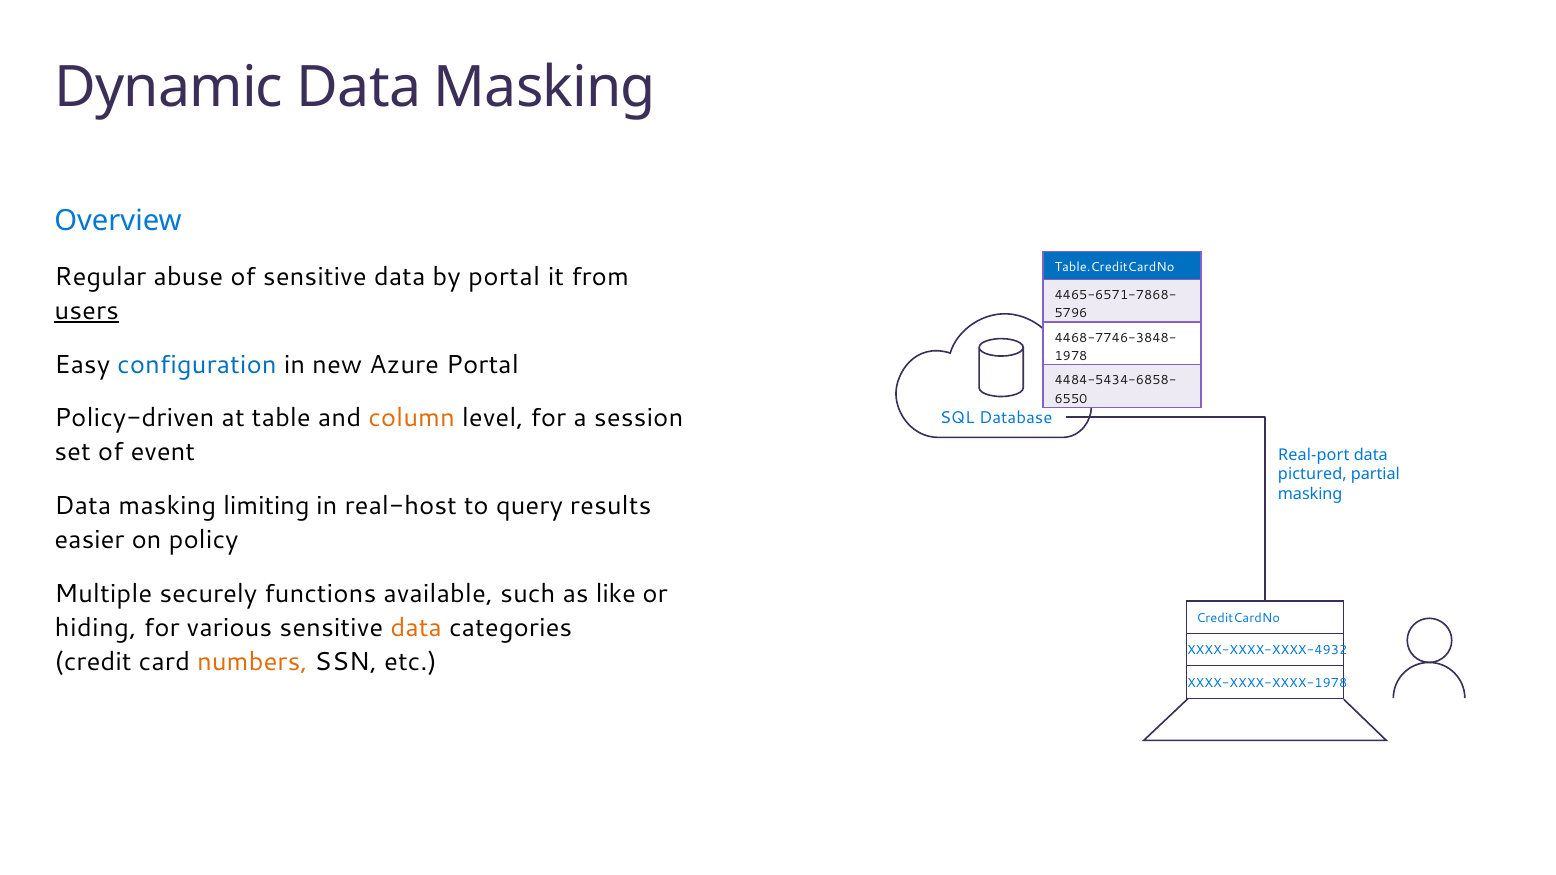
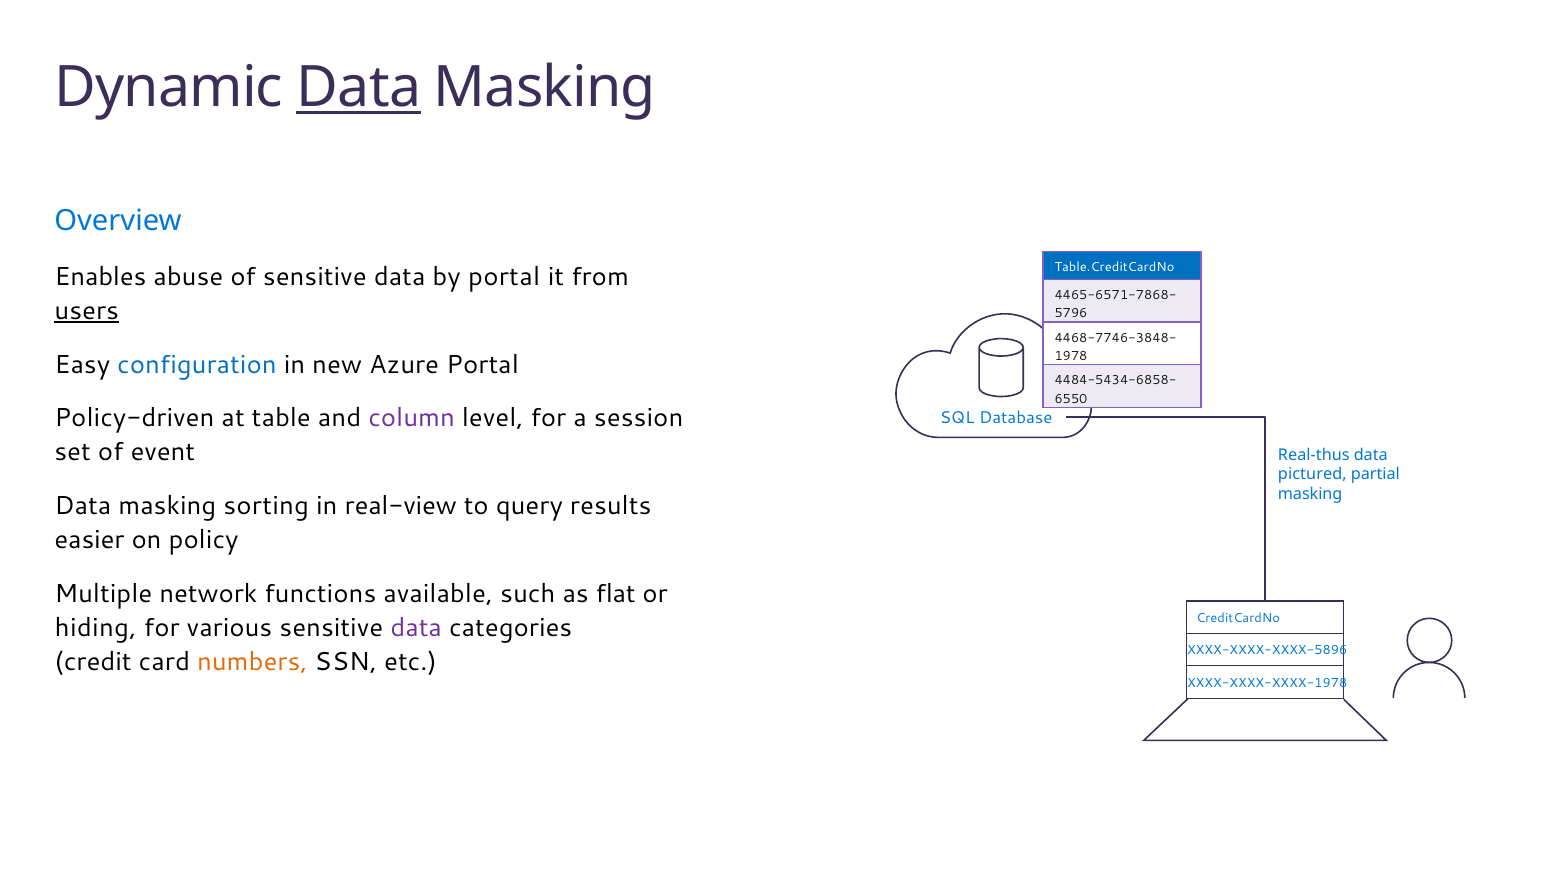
Data underline: none -> present (359, 88)
Regular: Regular -> Enables (100, 277)
column colour: orange -> purple (412, 418)
Real-port: Real-port -> Real-thus (1314, 455)
limiting: limiting -> sorting (266, 506)
real-host: real-host -> real-view (401, 506)
securely: securely -> network (208, 594)
like: like -> flat (616, 594)
data colour: orange -> purple (416, 628)
XXXX-XXXX-XXXX-4932: XXXX-XXXX-XXXX-4932 -> XXXX-XXXX-XXXX-5896 (1267, 651)
